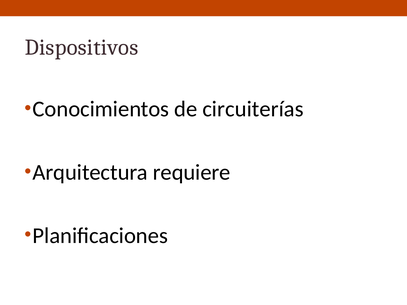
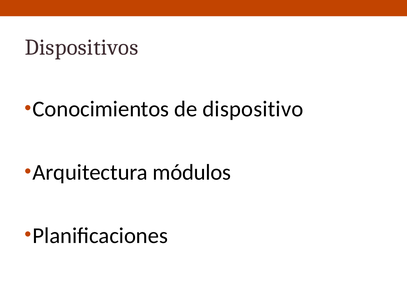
circuiterías: circuiterías -> dispositivo (253, 109)
requiere: requiere -> módulos (192, 173)
